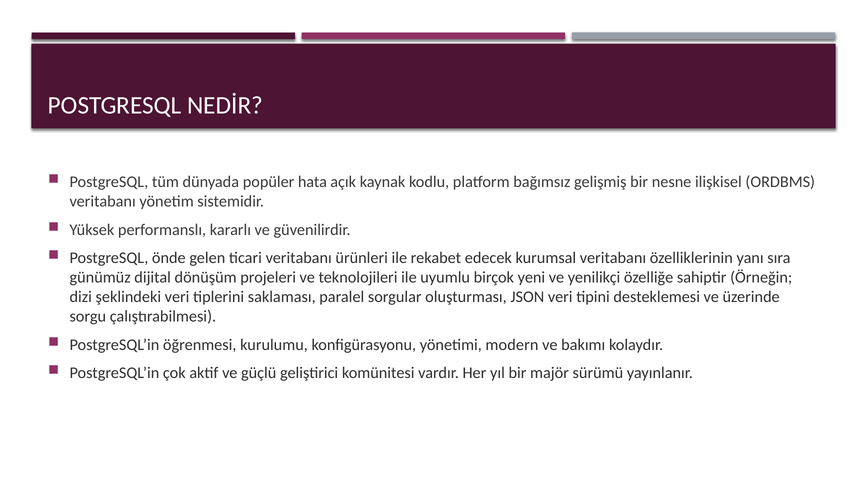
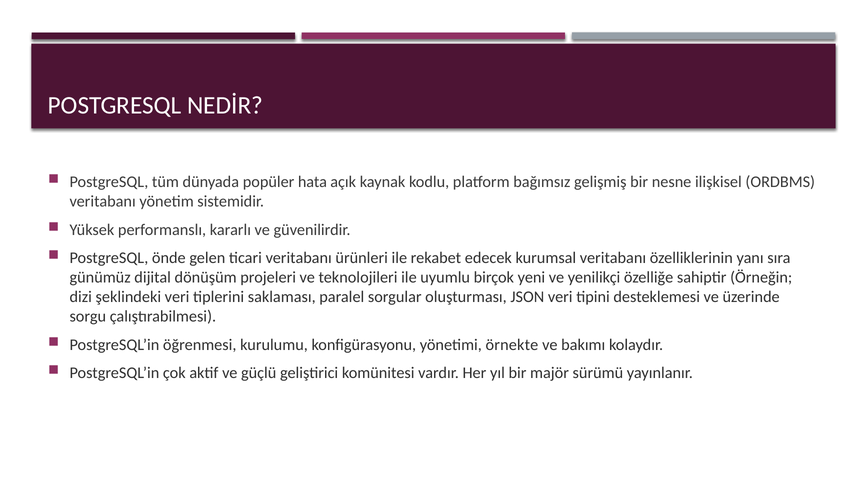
modern: modern -> örnekte (512, 344)
